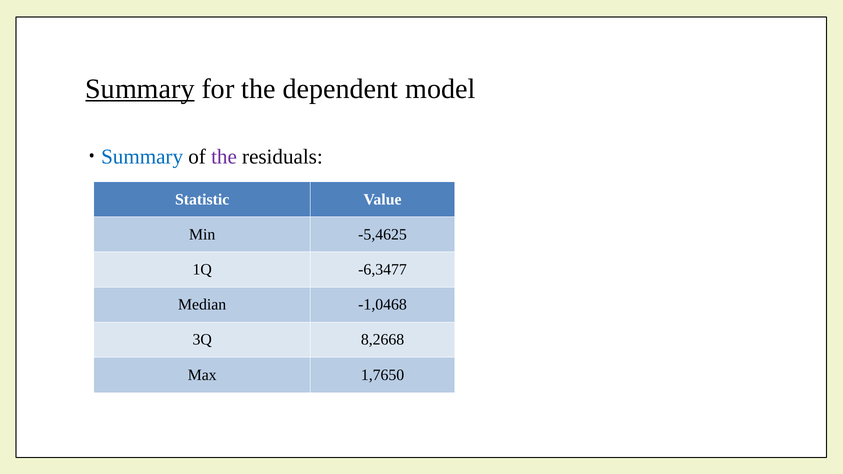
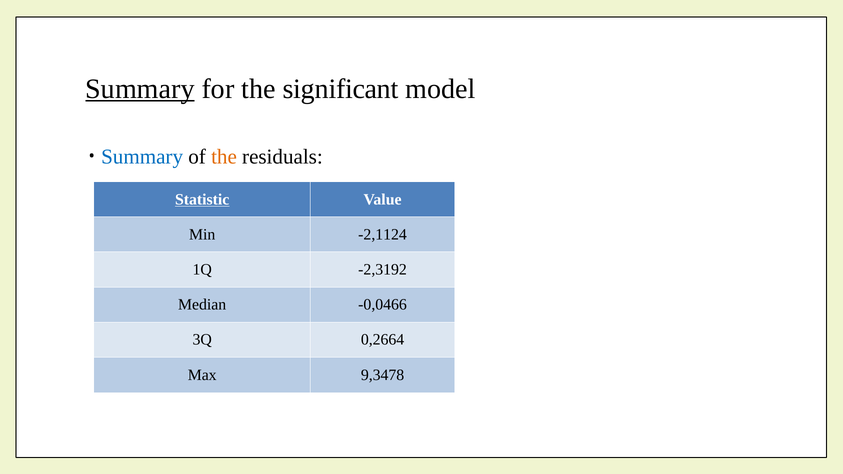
dependent: dependent -> significant (341, 89)
the colour: purple -> orange (224, 157)
Statistic underline: none -> present (202, 200)
-5,4625: -5,4625 -> -2,1124 (383, 235)
-6,3477: -6,3477 -> -2,3192 (383, 270)
-1,0468: -1,0468 -> -0,0466 (383, 305)
8,2668: 8,2668 -> 0,2664 (383, 340)
1,7650: 1,7650 -> 9,3478 (383, 375)
